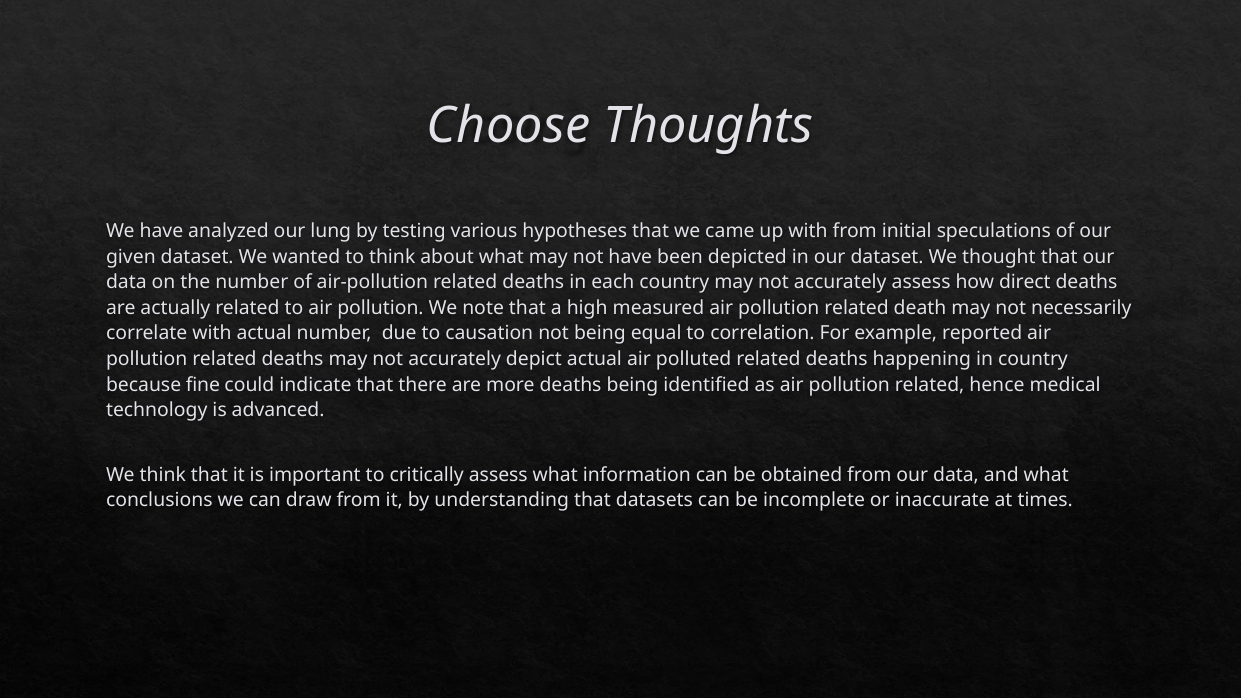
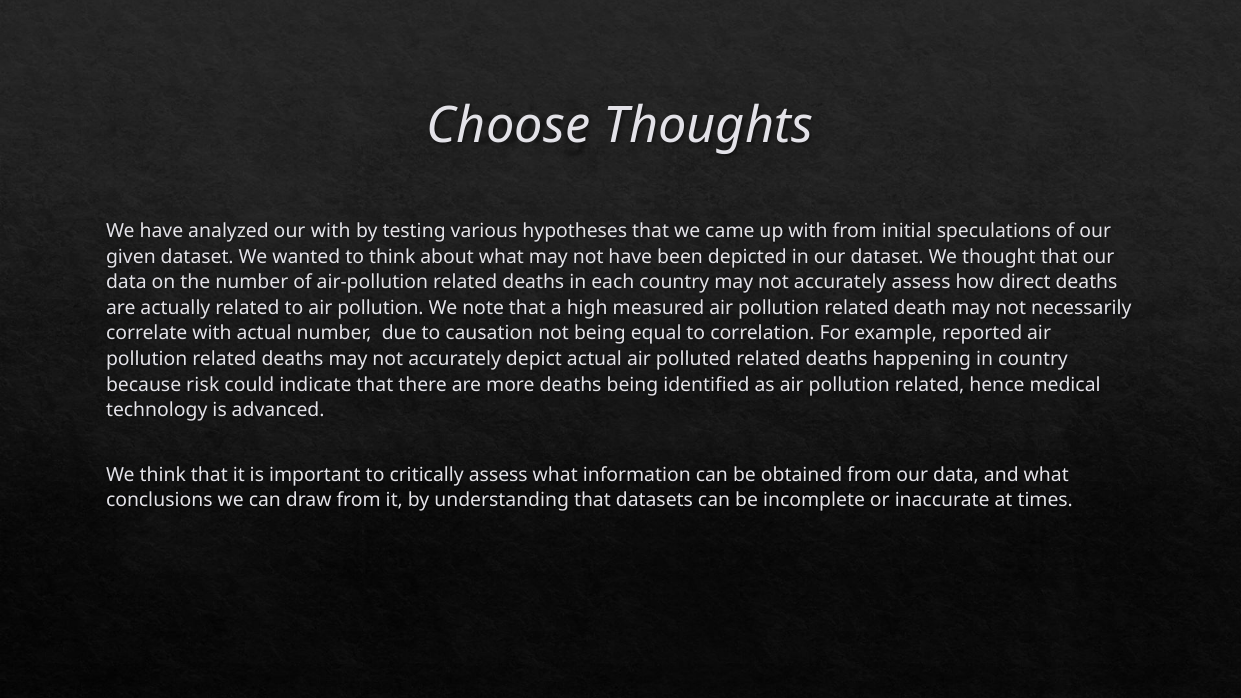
our lung: lung -> with (331, 231)
fine: fine -> risk (203, 385)
